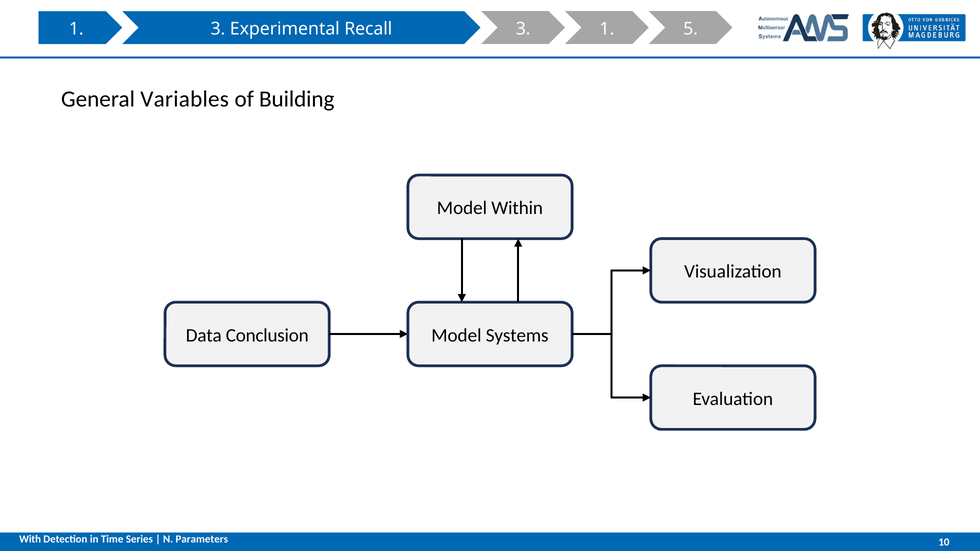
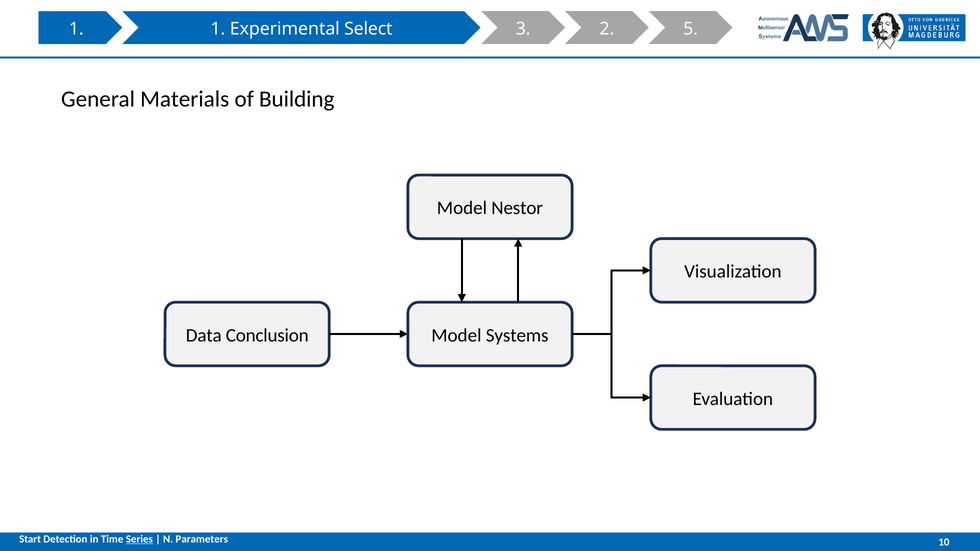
1 3: 3 -> 1 (218, 29)
Recall: Recall -> Select (368, 29)
3 1: 1 -> 2 (607, 29)
Variables: Variables -> Materials (185, 99)
Within: Within -> Nestor (517, 208)
With: With -> Start (30, 539)
Series underline: none -> present (139, 539)
